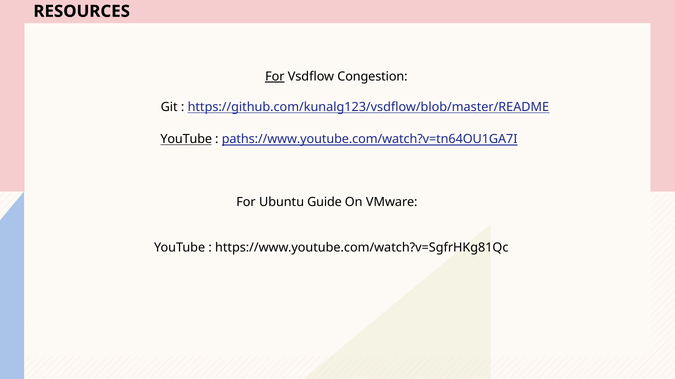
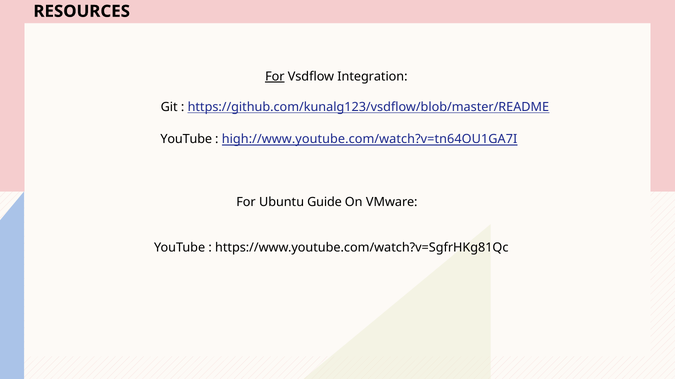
Congestion: Congestion -> Integration (372, 77)
YouTube underline: present -> none (186, 140)
paths://www.youtube.com/watch?v=tn64OU1GA7I: paths://www.youtube.com/watch?v=tn64OU1GA7I -> high://www.youtube.com/watch?v=tn64OU1GA7I (370, 140)
